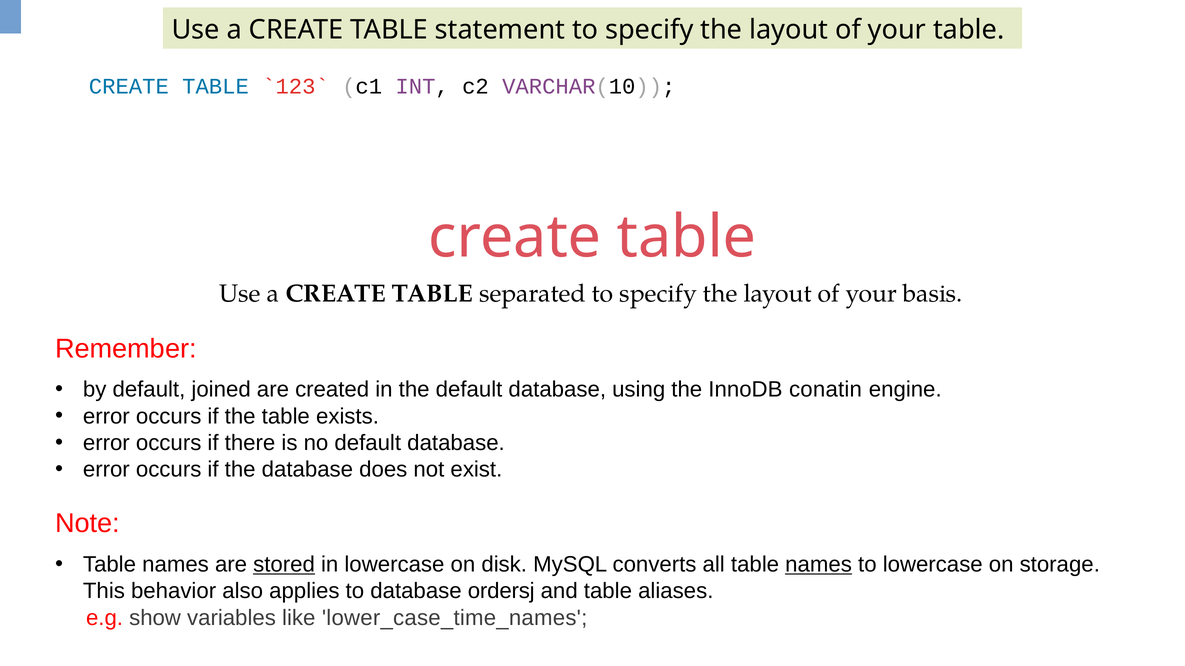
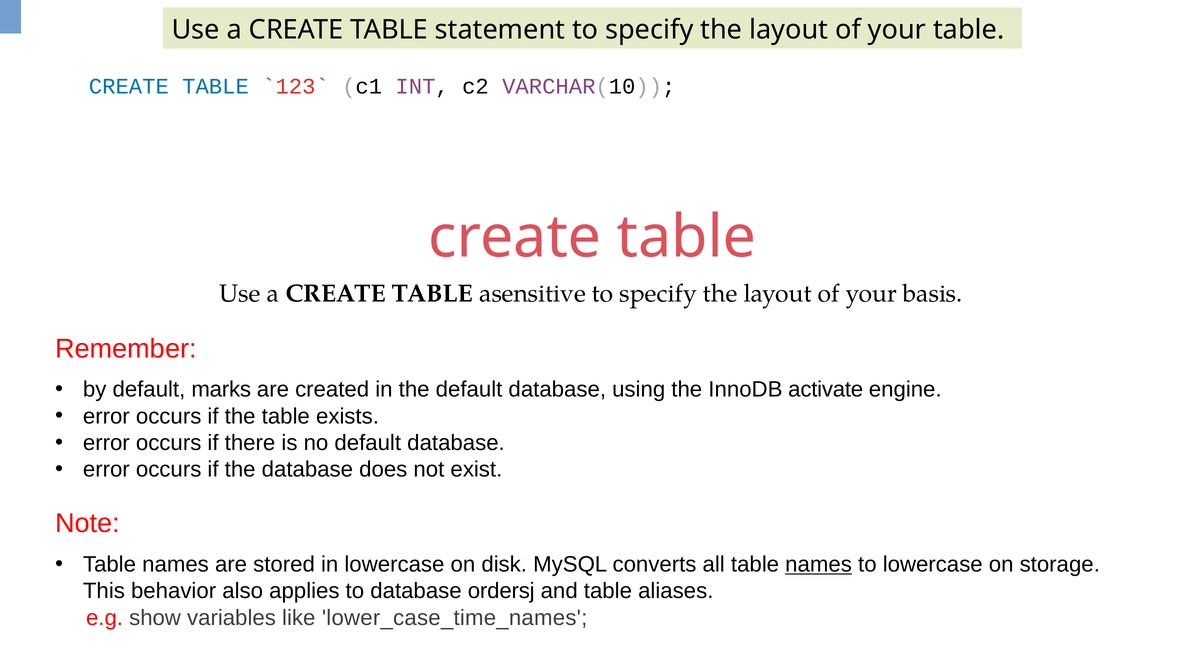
separated: separated -> asensitive (533, 294)
joined: joined -> marks (221, 390)
conatin: conatin -> activate (826, 390)
stored underline: present -> none (284, 565)
